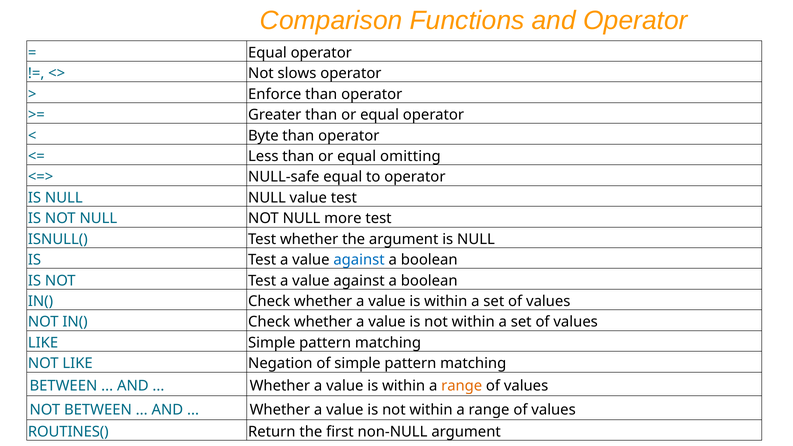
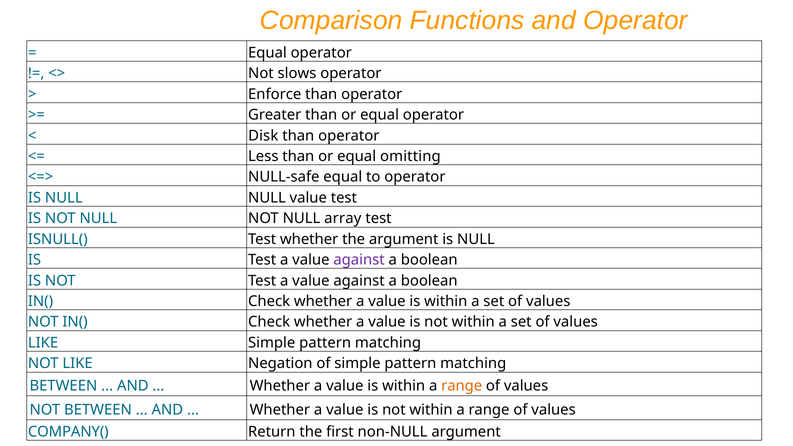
Byte: Byte -> Disk (263, 136)
more: more -> array (343, 219)
against colour: blue -> purple (359, 260)
ROUTINES(: ROUTINES( -> COMPANY( (68, 432)
